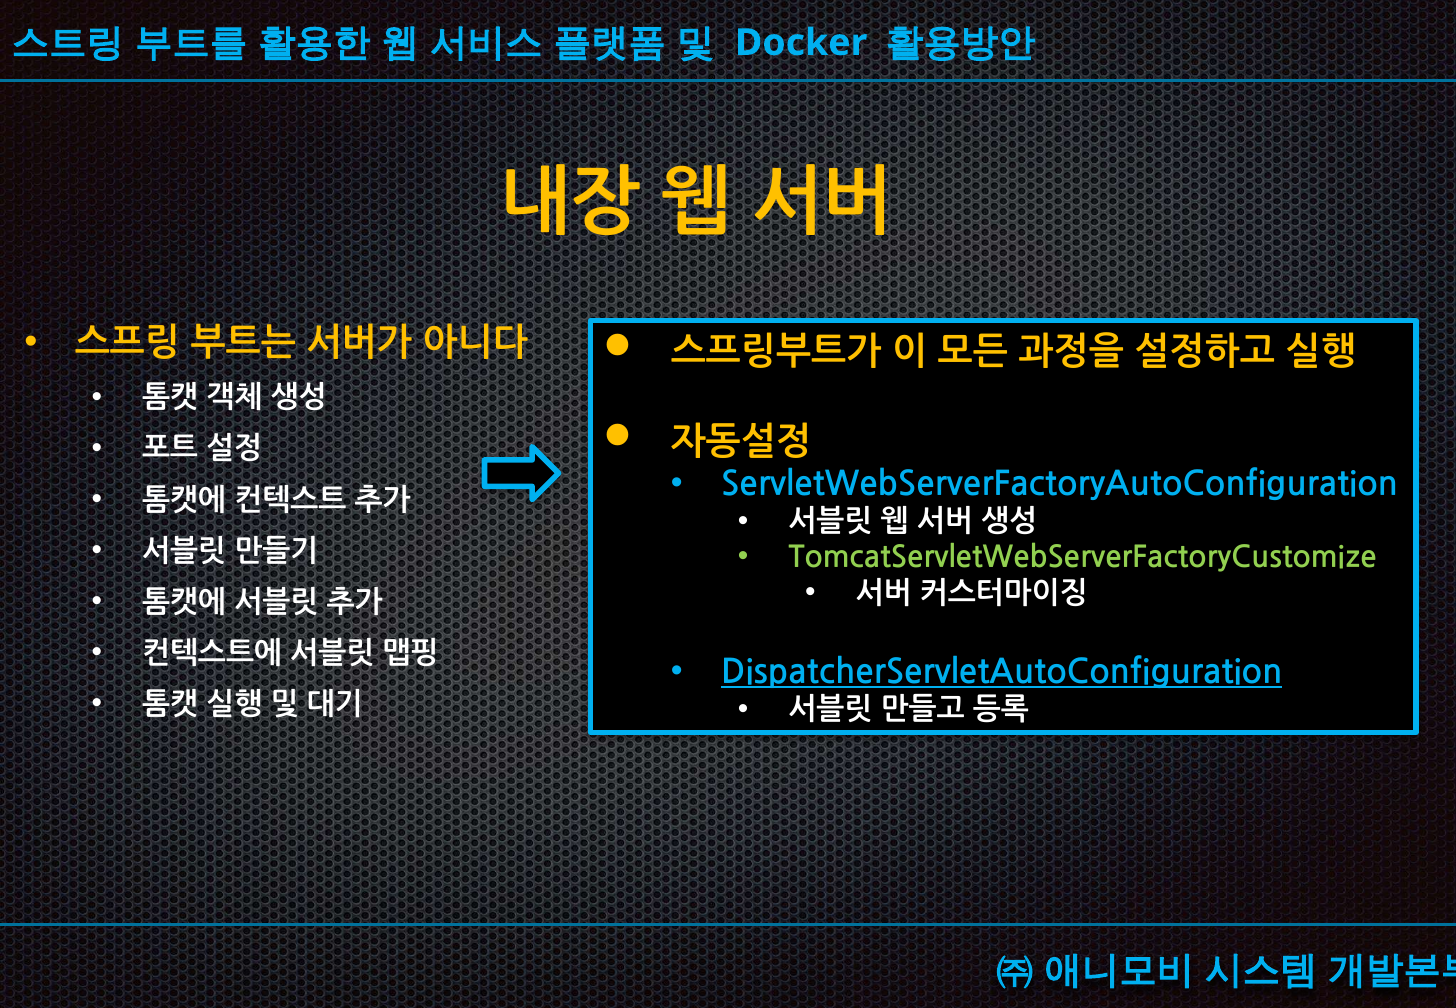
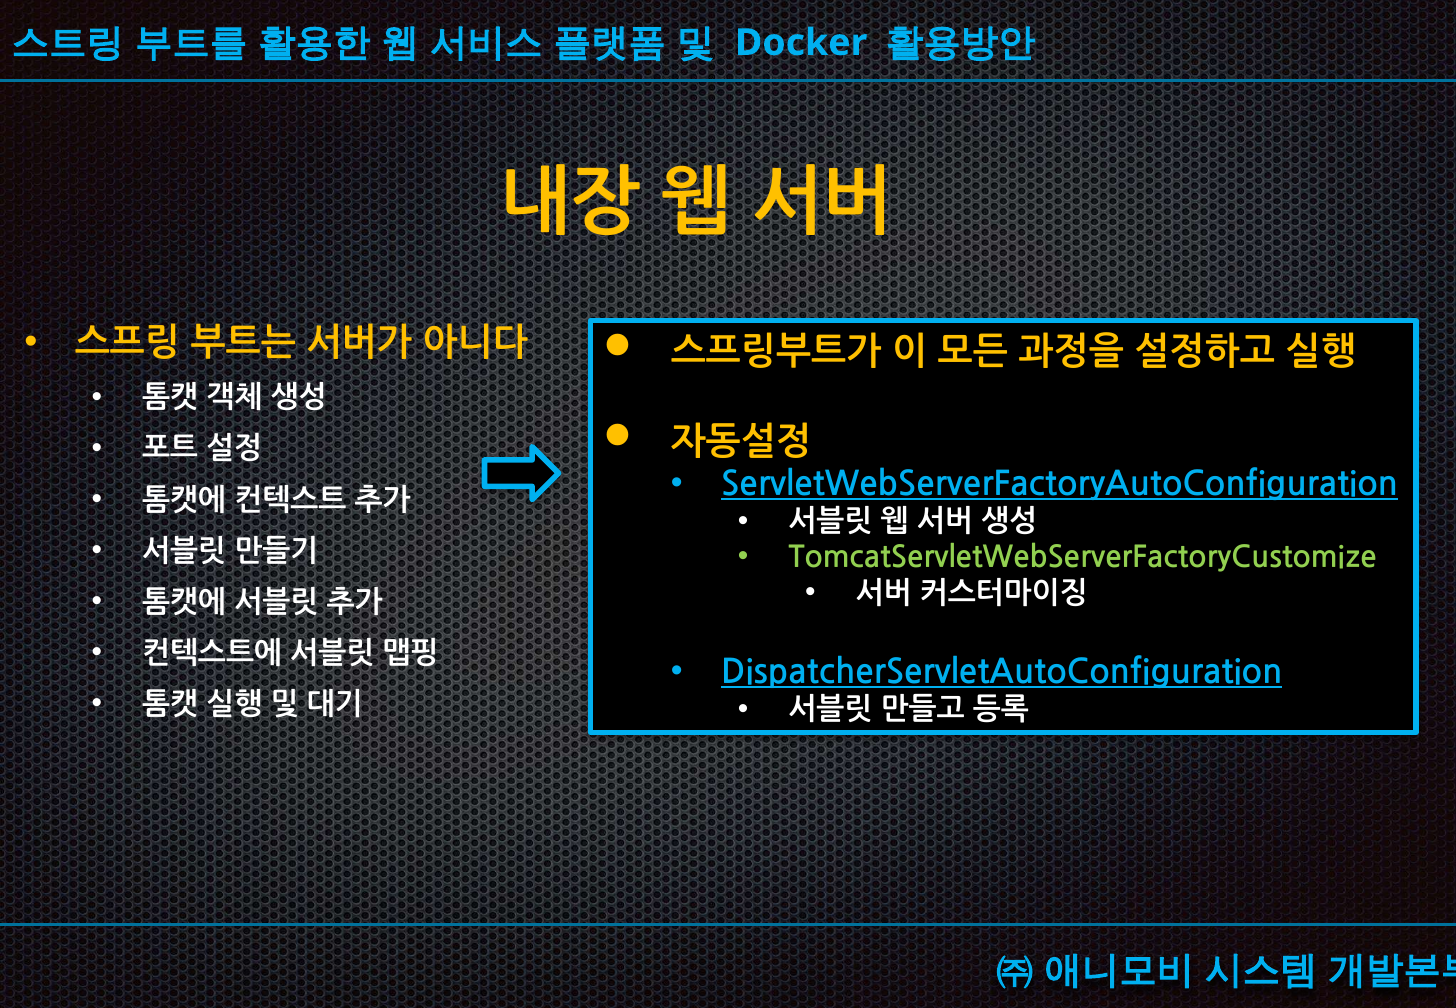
ServletWebServerFactoryAutoConfiguration underline: none -> present (1060, 484)
